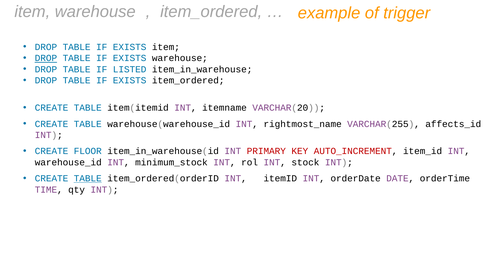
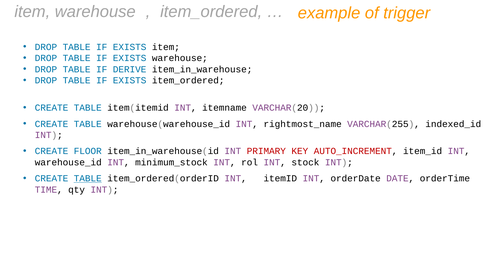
DROP underline: present -> none (46, 58)
LISTED: LISTED -> DERIVE (130, 69)
affects_id: affects_id -> indexed_id (453, 124)
